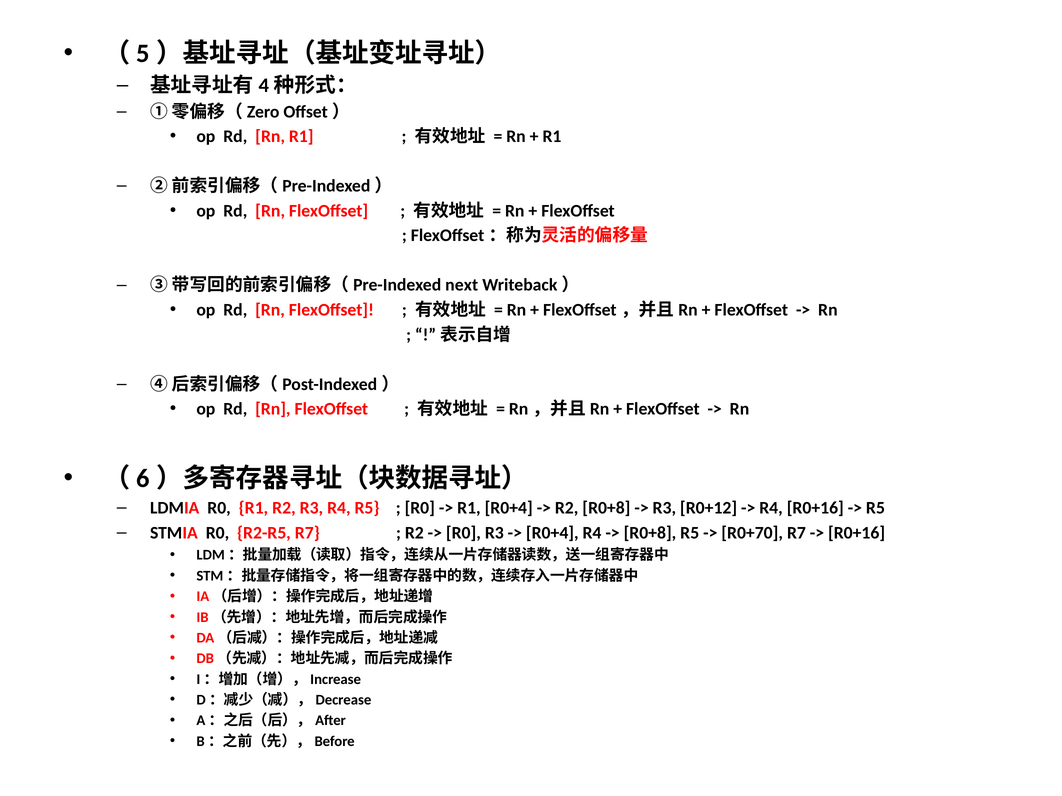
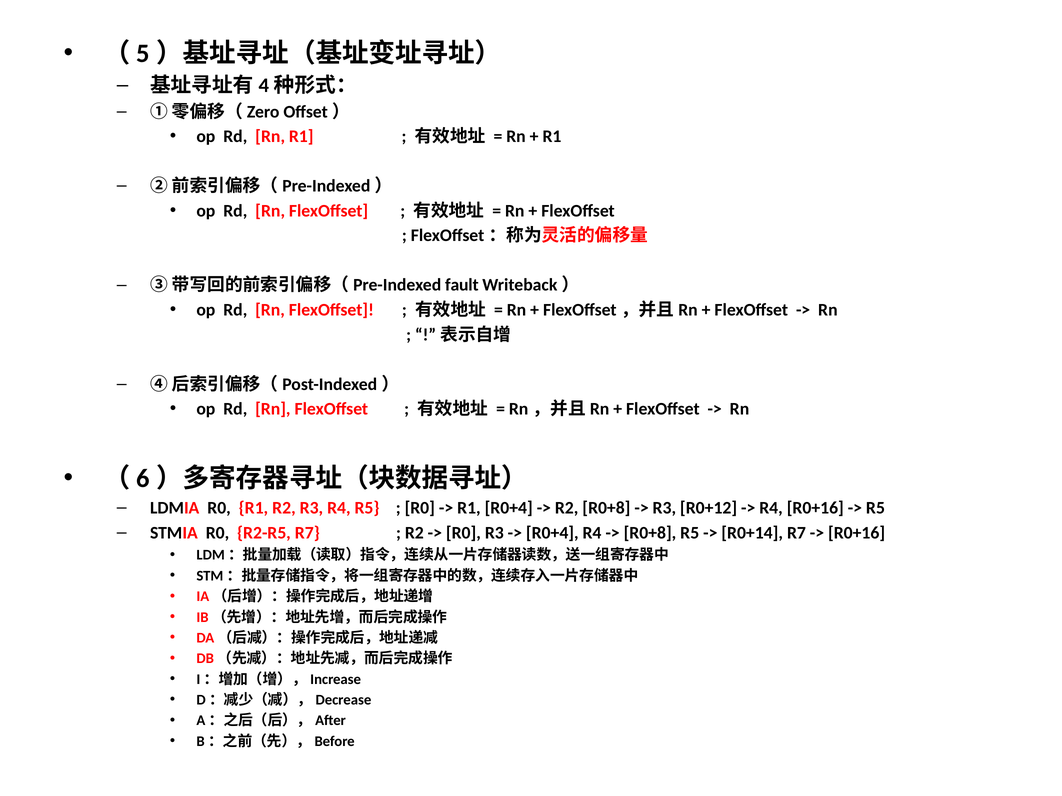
next: next -> fault (462, 285)
R0+70: R0+70 -> R0+14 (752, 533)
